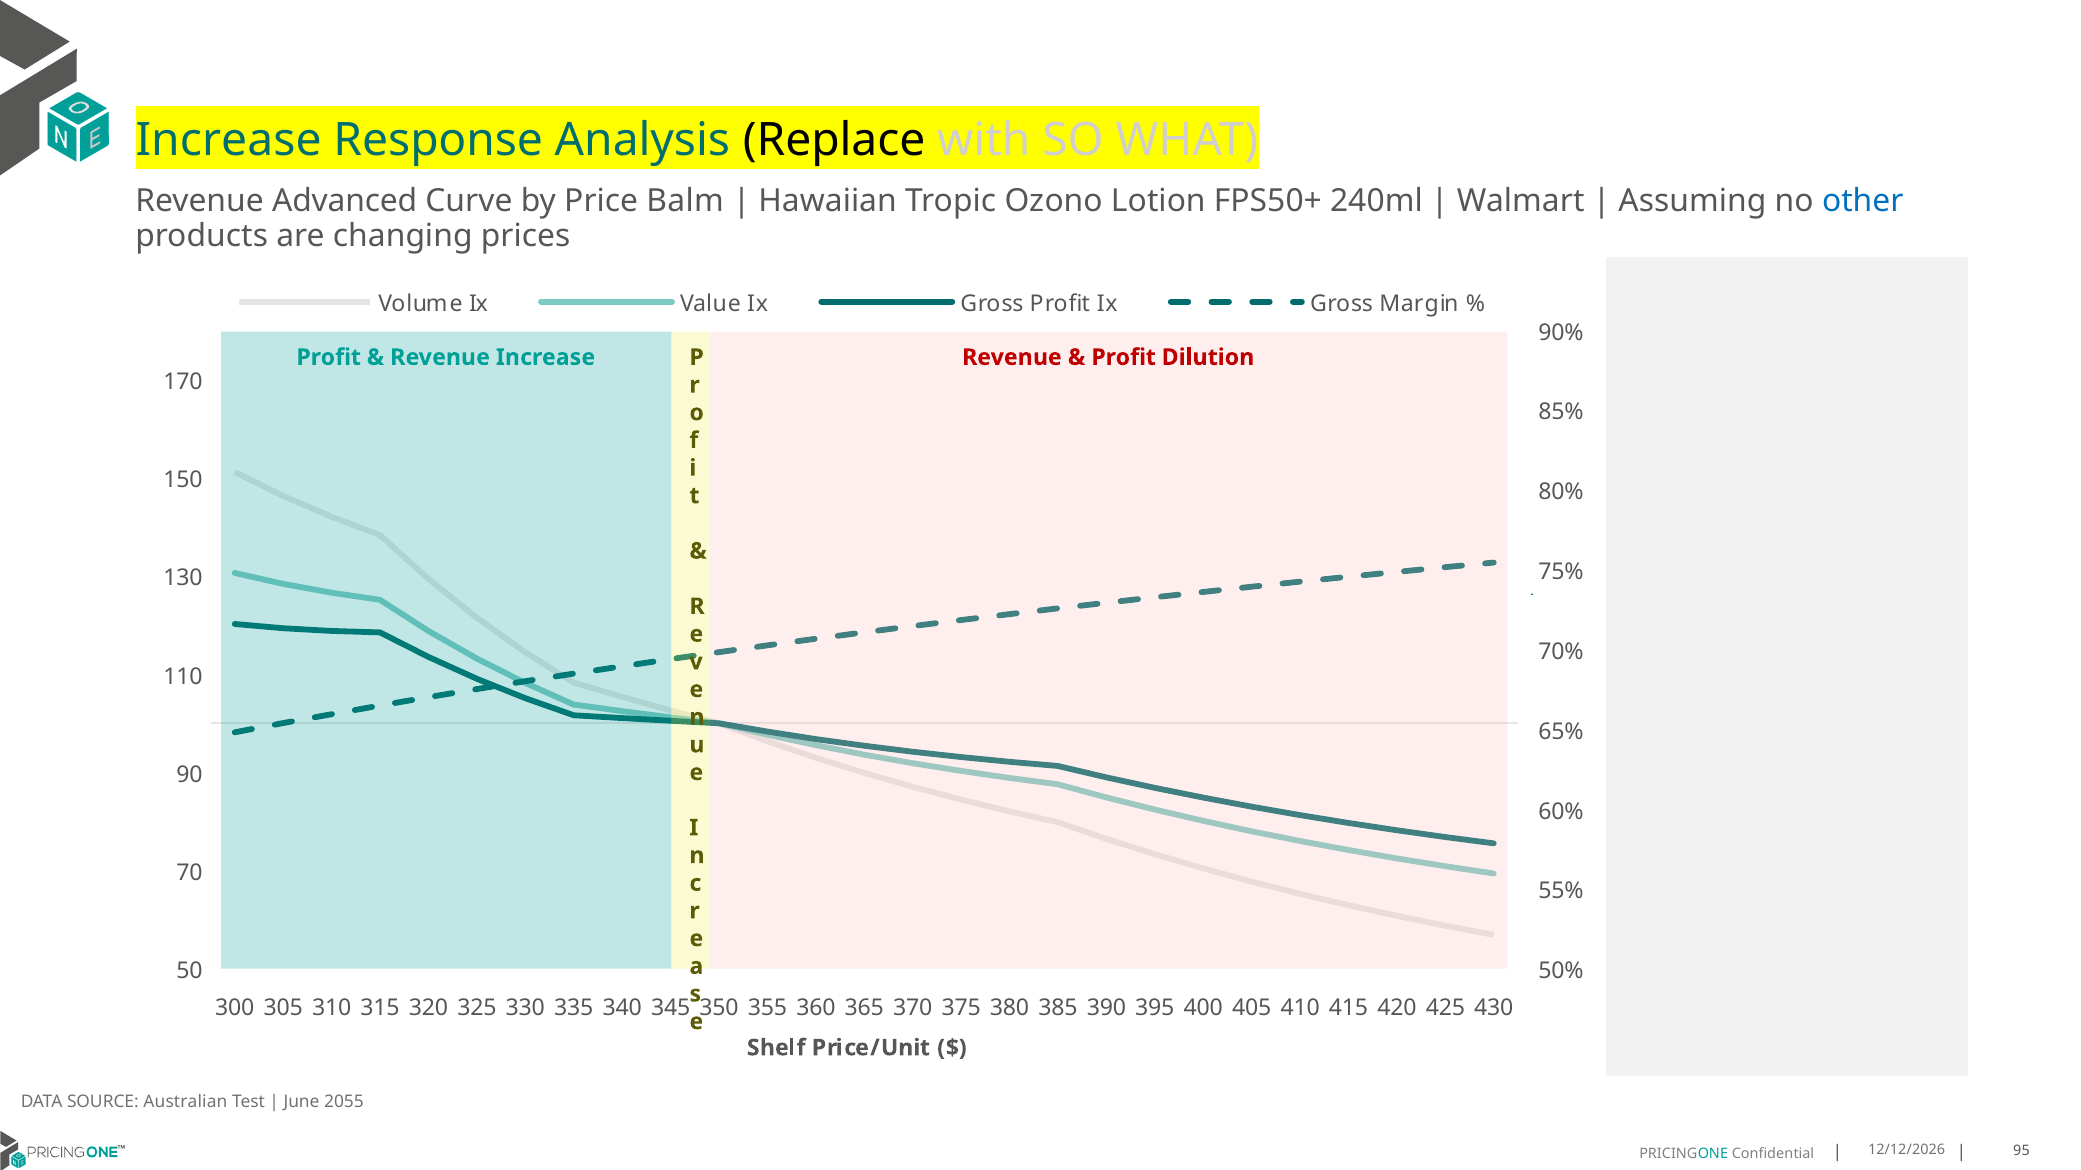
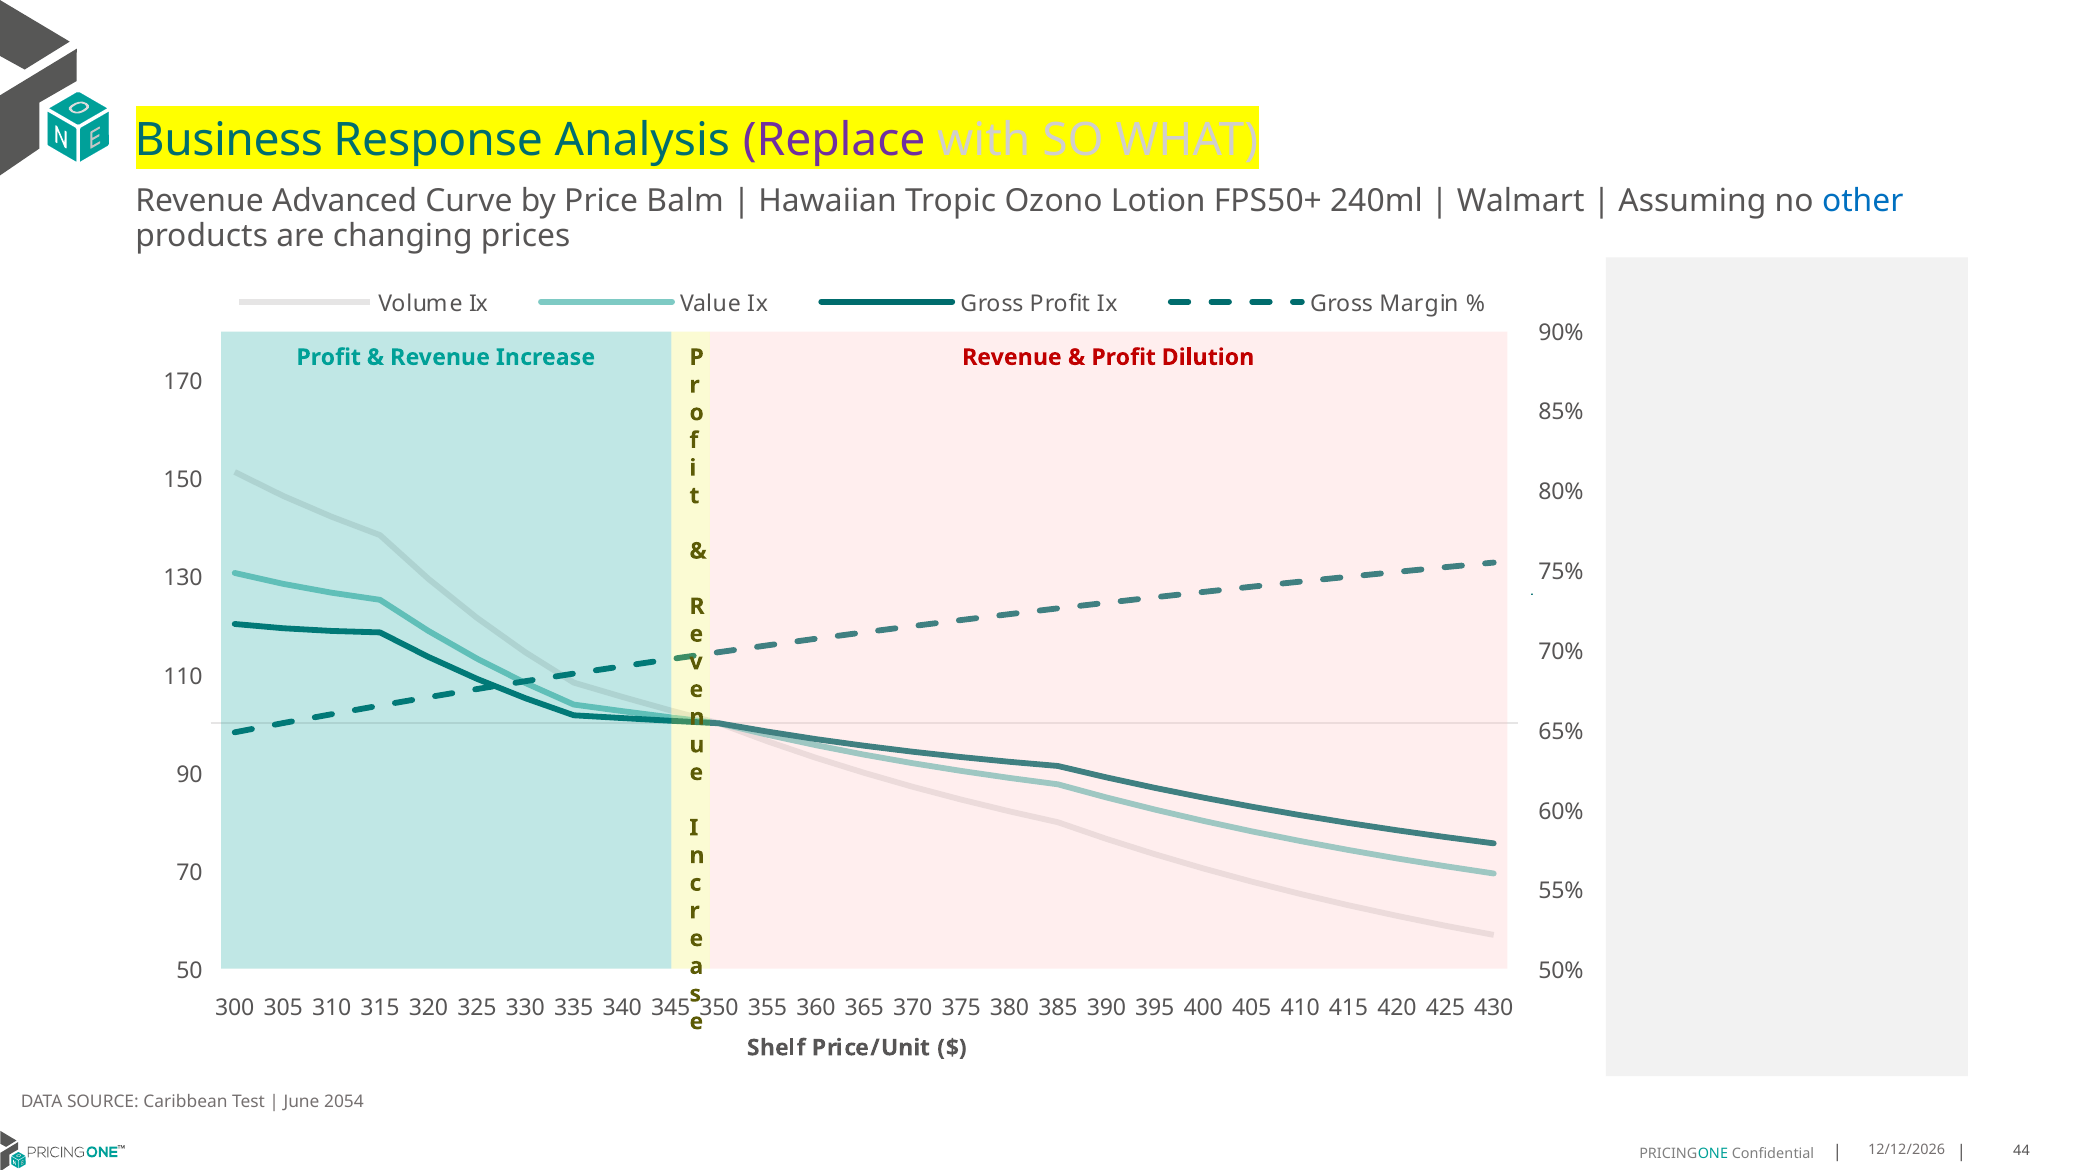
Increase: Increase -> Business (229, 140)
Replace colour: black -> purple (834, 140)
Australian: Australian -> Caribbean (185, 1103)
2055: 2055 -> 2054 (344, 1103)
95: 95 -> 44 (2022, 1151)
